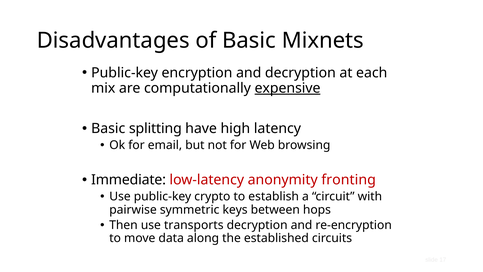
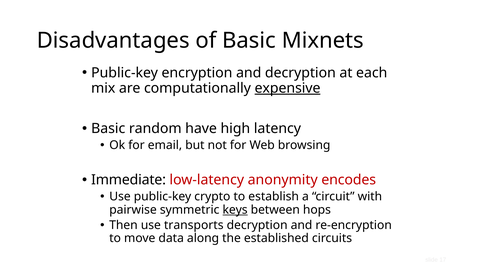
splitting: splitting -> random (155, 128)
fronting: fronting -> encodes (349, 180)
keys underline: none -> present (235, 209)
